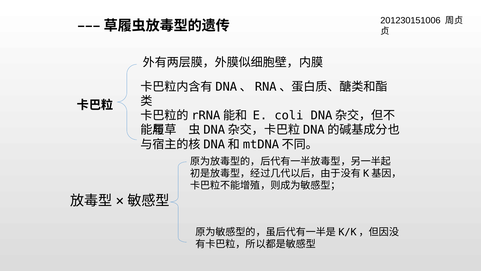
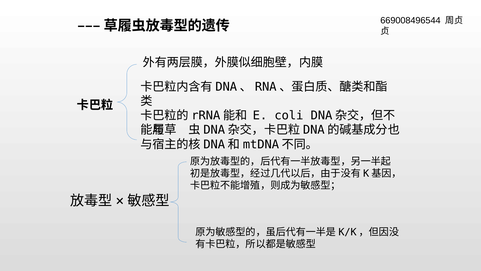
201230151006: 201230151006 -> 669008496544 (410, 20)
